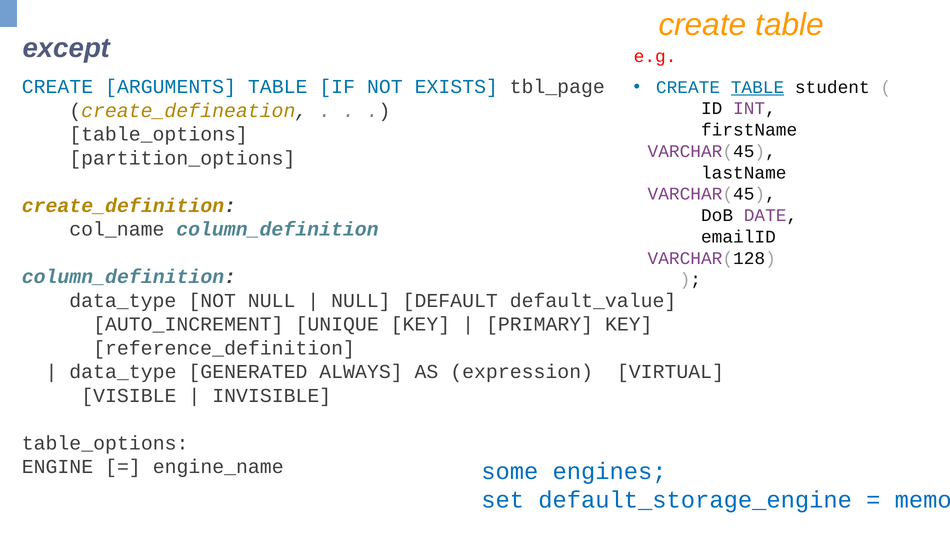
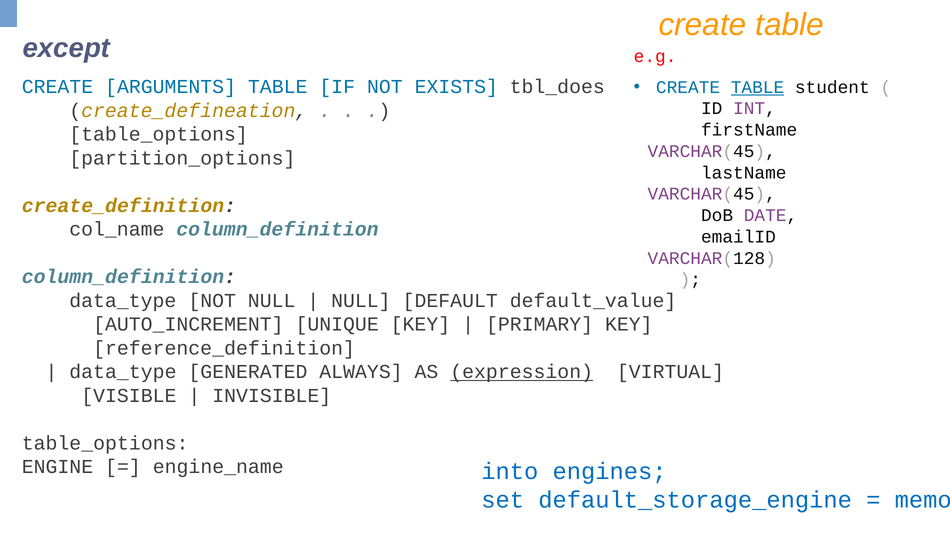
tbl_page: tbl_page -> tbl_does (557, 87)
expression underline: none -> present (522, 372)
some: some -> into (510, 472)
